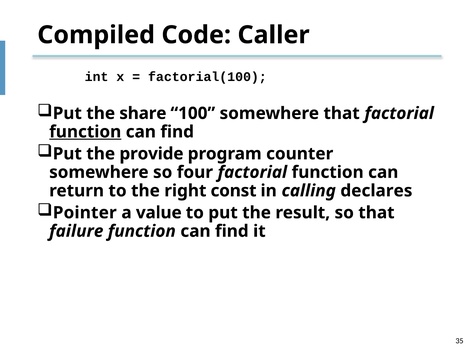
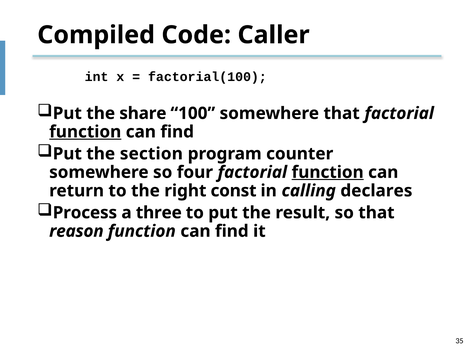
provide: provide -> section (151, 154)
function underline: none -> present (328, 172)
Pointer: Pointer -> Process (85, 212)
value: value -> three (159, 212)
failure: failure -> reason (76, 231)
